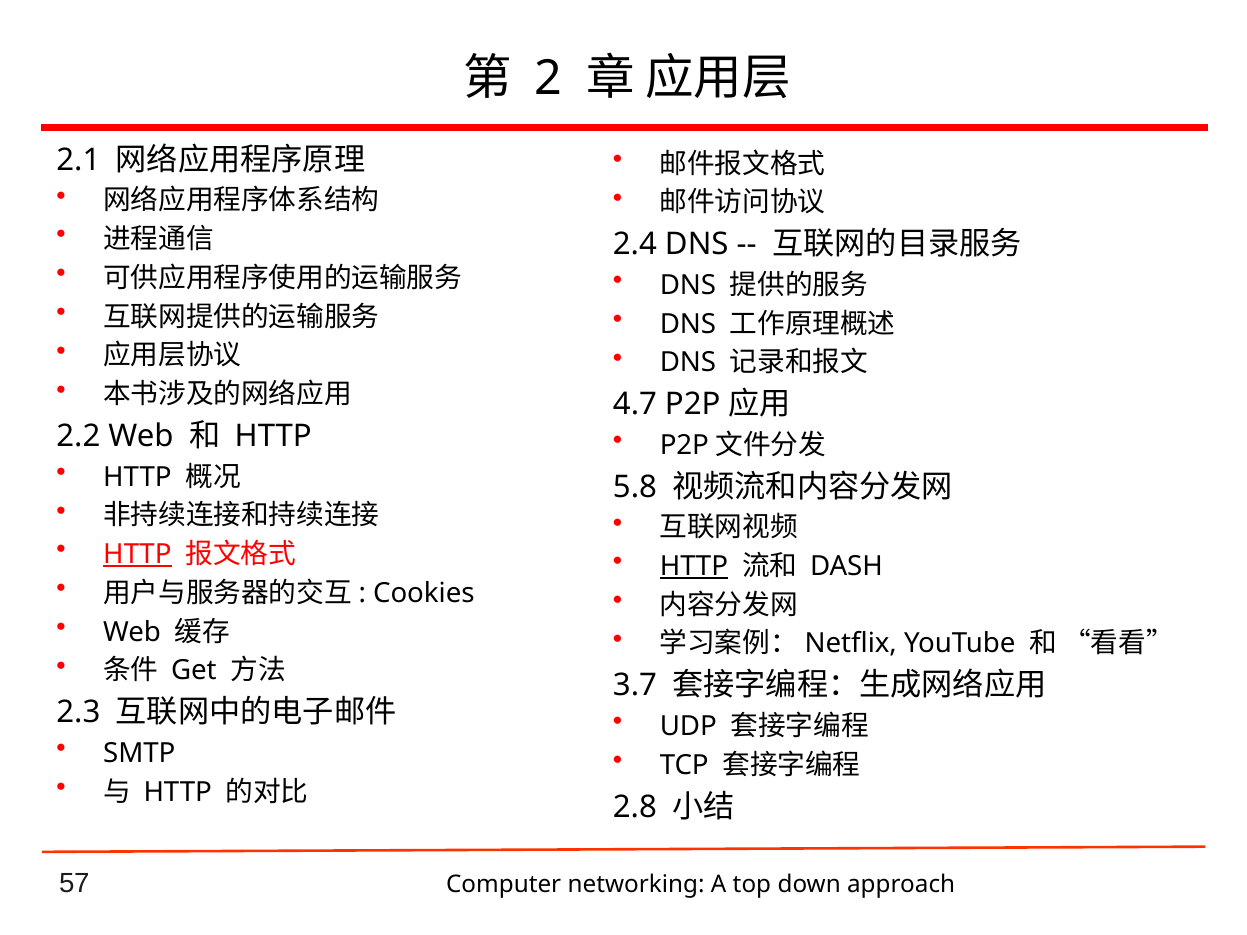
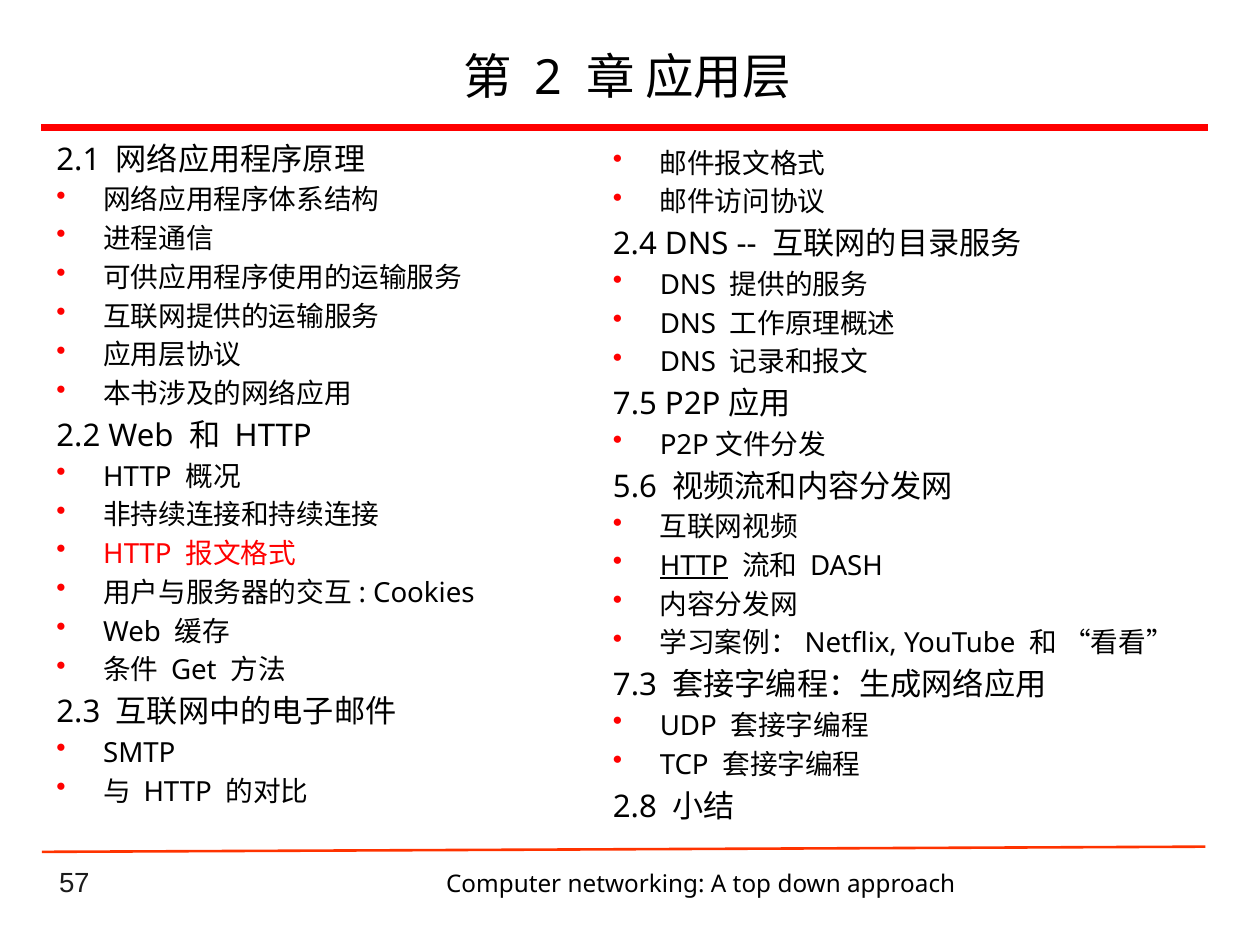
4.7: 4.7 -> 7.5 (635, 405)
5.8: 5.8 -> 5.6 (635, 487)
HTTP underline: present -> none (137, 555)
3.7: 3.7 -> 7.3 (635, 686)
